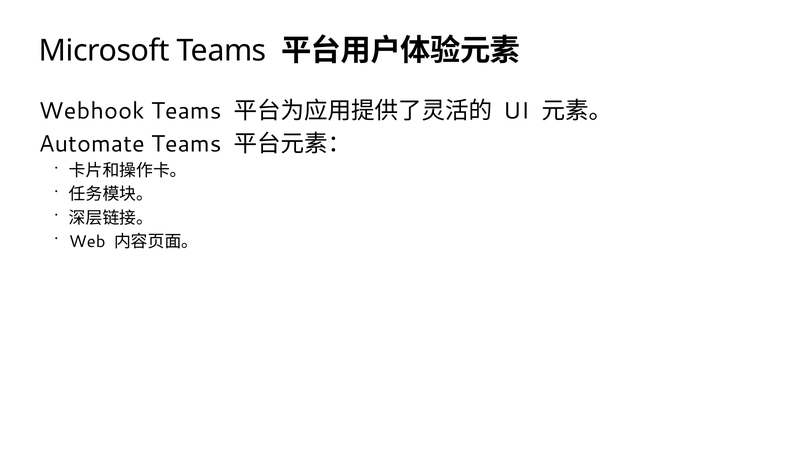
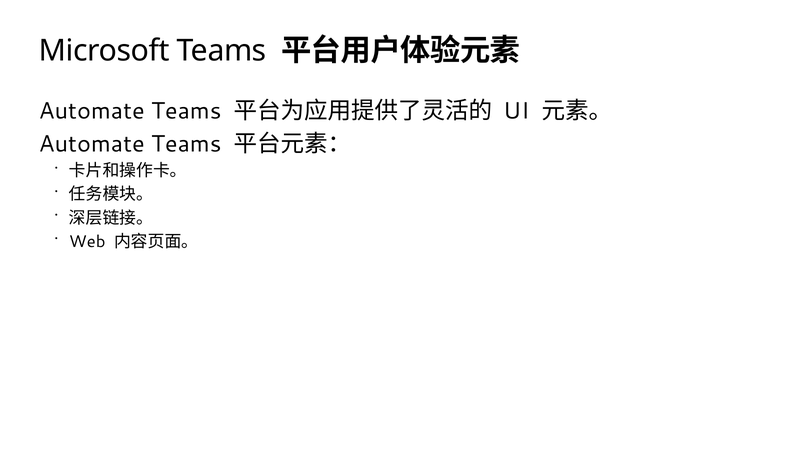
Webhook: Webhook -> Automate (92, 111)
